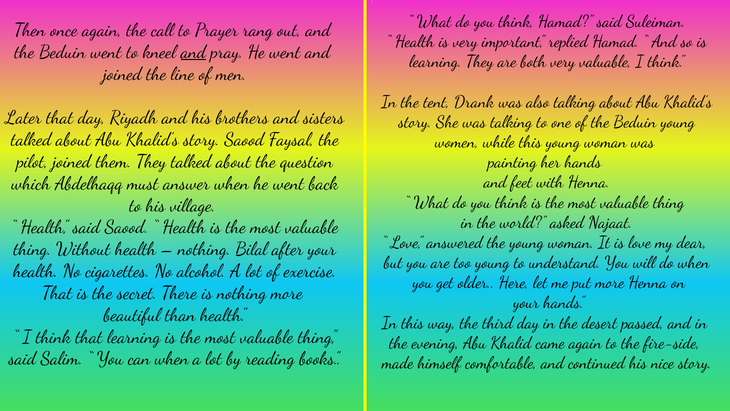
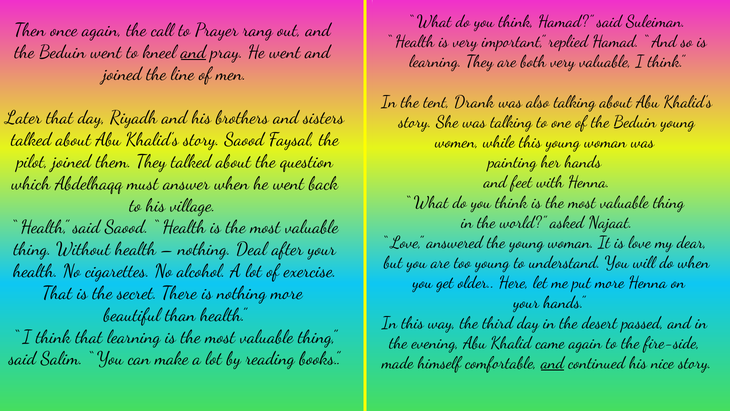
Bilal: Bilal -> Deal (251, 249)
can when: when -> make (172, 358)
and underline: none -> present (553, 362)
